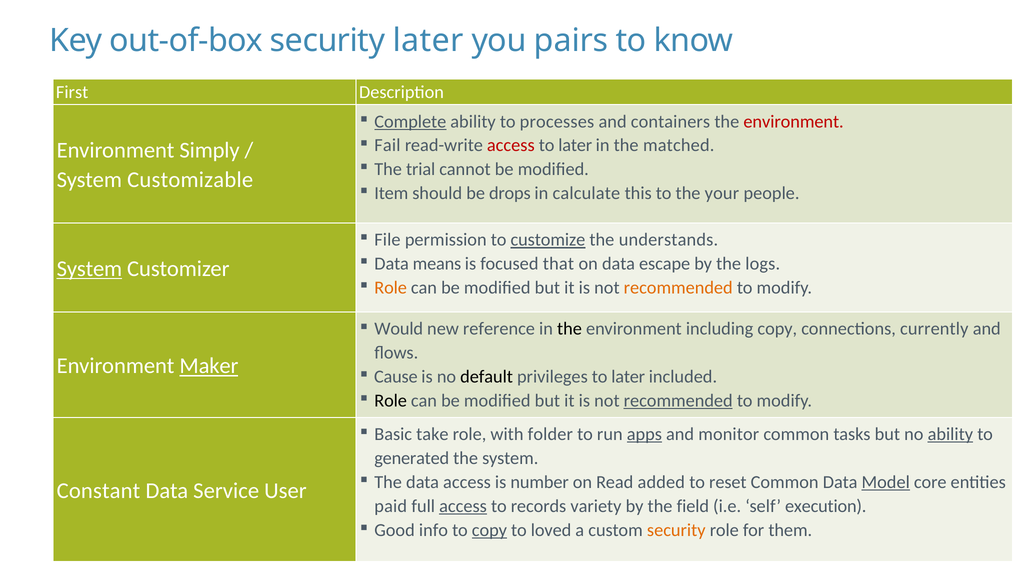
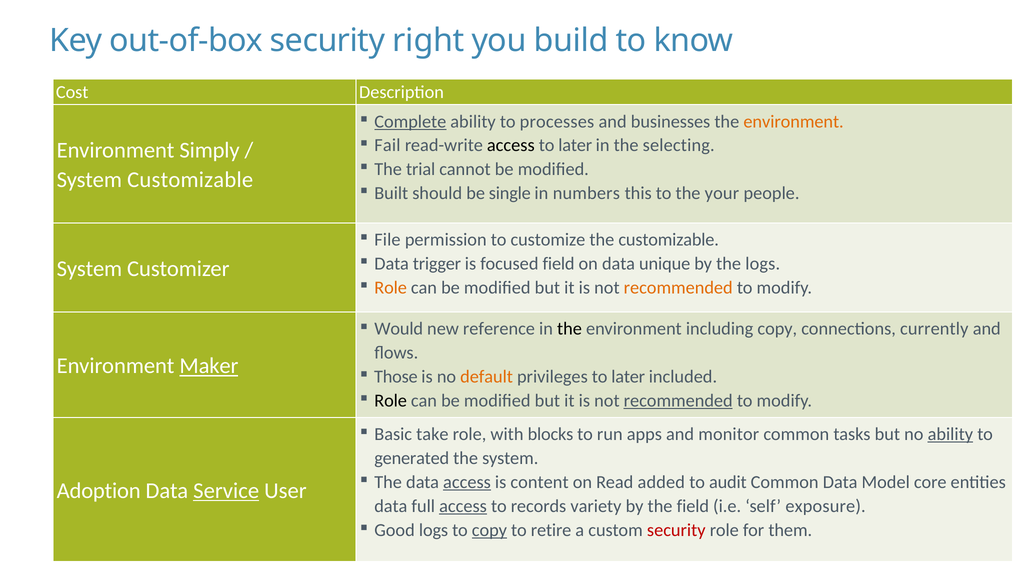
security later: later -> right (428, 40)
pairs: pairs -> build (571, 40)
First: First -> Cost (72, 92)
containers: containers -> businesses (671, 121)
environment colour: red -> orange (794, 121)
access colour: red -> black (511, 145)
matched: matched -> selecting (679, 145)
Item: Item -> Built (391, 193)
drops: drops -> single (510, 193)
calculate: calculate -> numbers (586, 193)
customize underline: present -> none (548, 240)
the understands: understands -> customizable (669, 240)
means: means -> trigger (437, 264)
focused that: that -> field (559, 264)
escape: escape -> unique (665, 264)
System underline: present -> none (89, 269)
Cause: Cause -> Those (396, 377)
default colour: black -> orange (487, 377)
folder: folder -> blocks (550, 434)
apps underline: present -> none (644, 434)
access underline: none -> present (467, 482)
number: number -> content (540, 482)
reset: reset -> audit (728, 482)
Model underline: present -> none (886, 482)
Constant: Constant -> Adoption (99, 491)
Service underline: none -> present (226, 491)
paid: paid -> data (391, 506)
execution: execution -> exposure (826, 506)
Good info: info -> logs (434, 530)
loved: loved -> retire (551, 530)
security colour: orange -> red (676, 530)
